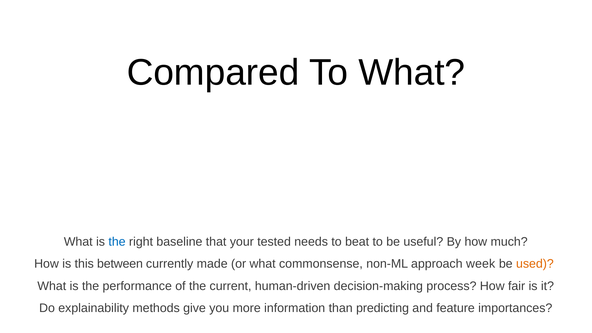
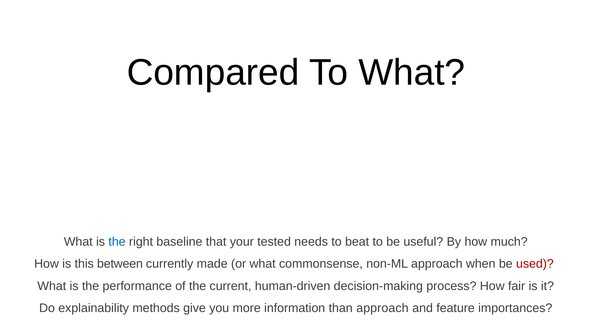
week: week -> when (481, 264)
used colour: orange -> red (535, 264)
than predicting: predicting -> approach (382, 308)
